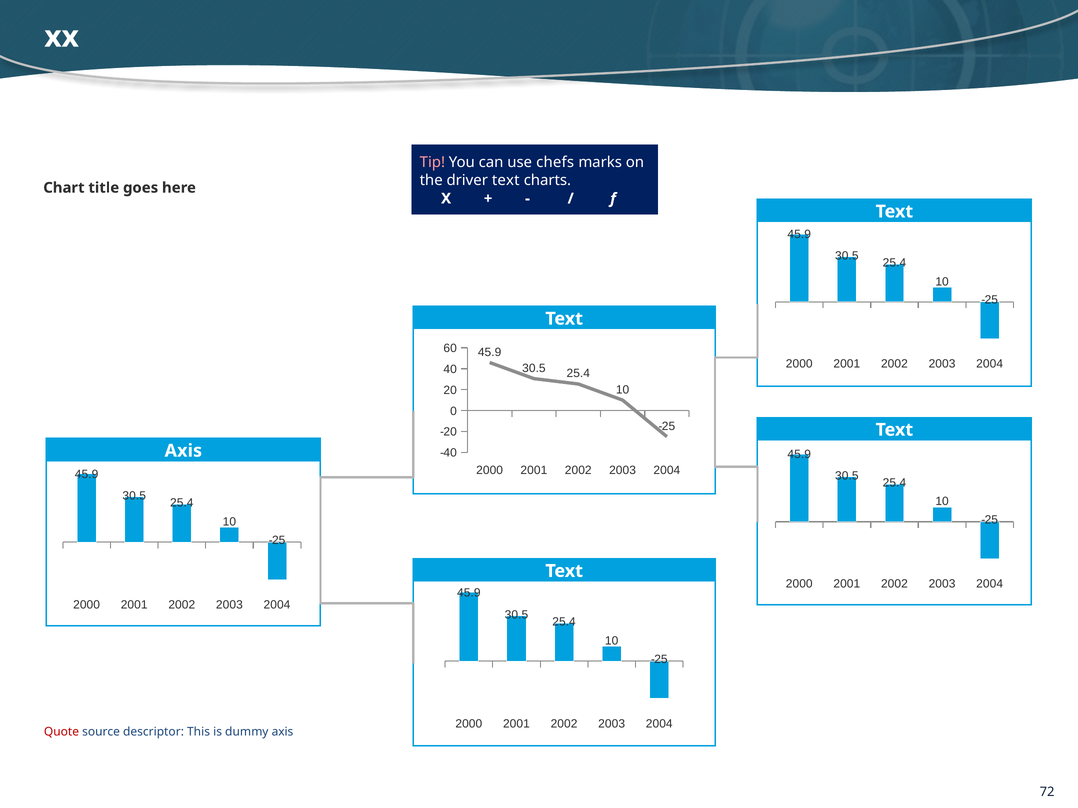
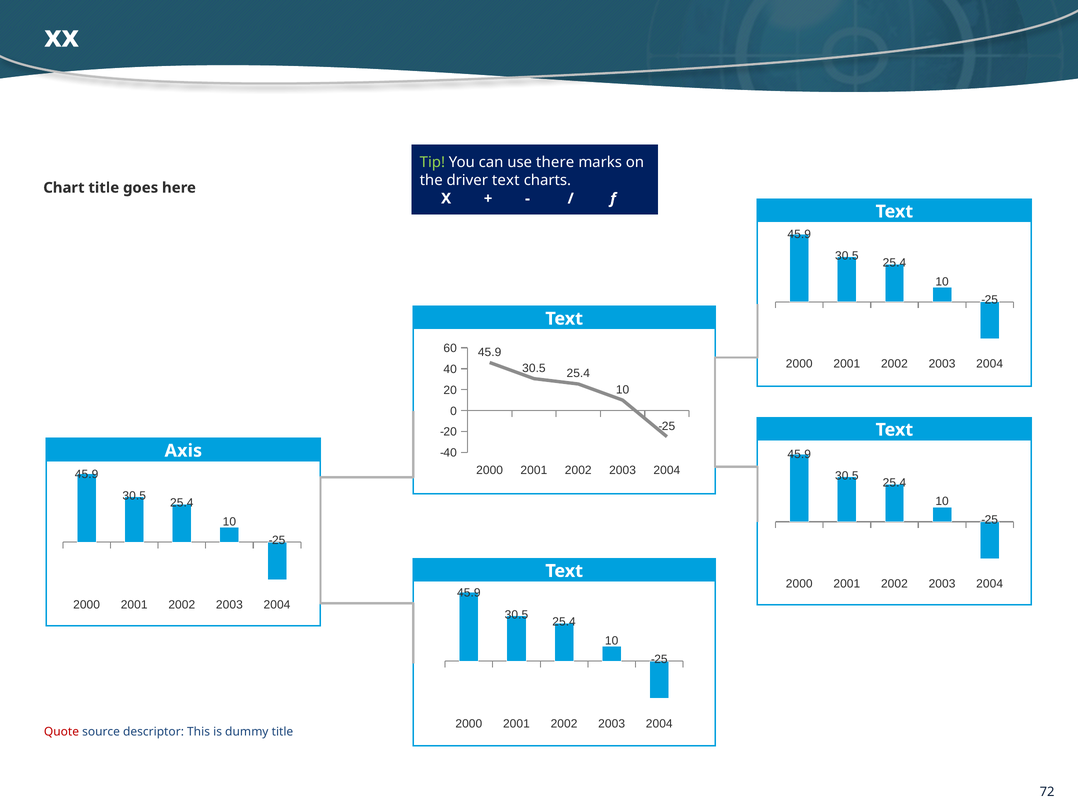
Tip colour: pink -> light green (432, 163)
chefs: chefs -> there (555, 163)
dummy axis: axis -> title (282, 732)
